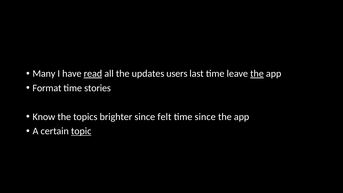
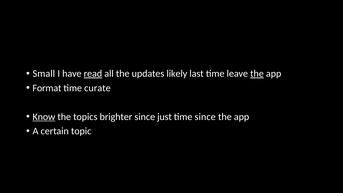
Many: Many -> Small (44, 74)
users: users -> likely (177, 74)
stories: stories -> curate (97, 88)
Know underline: none -> present (44, 117)
felt: felt -> just (165, 117)
topic underline: present -> none (81, 131)
